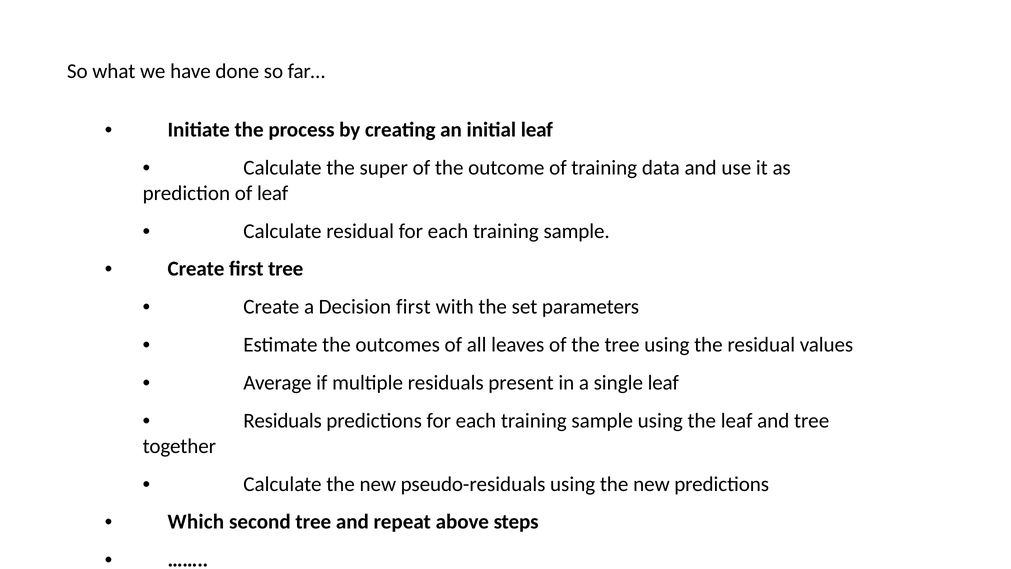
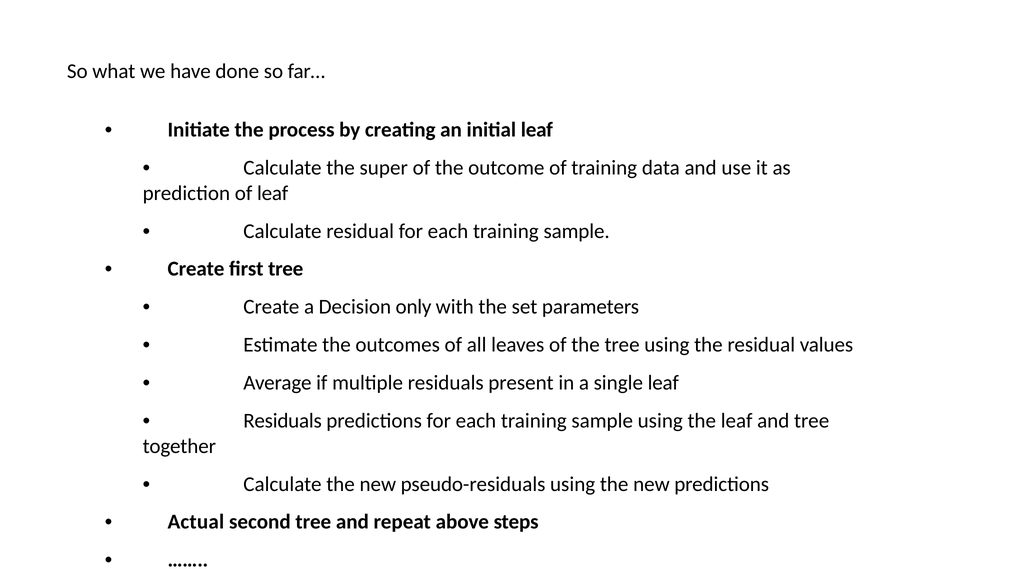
Decision first: first -> only (414, 307)
Which: Which -> Actual (196, 522)
